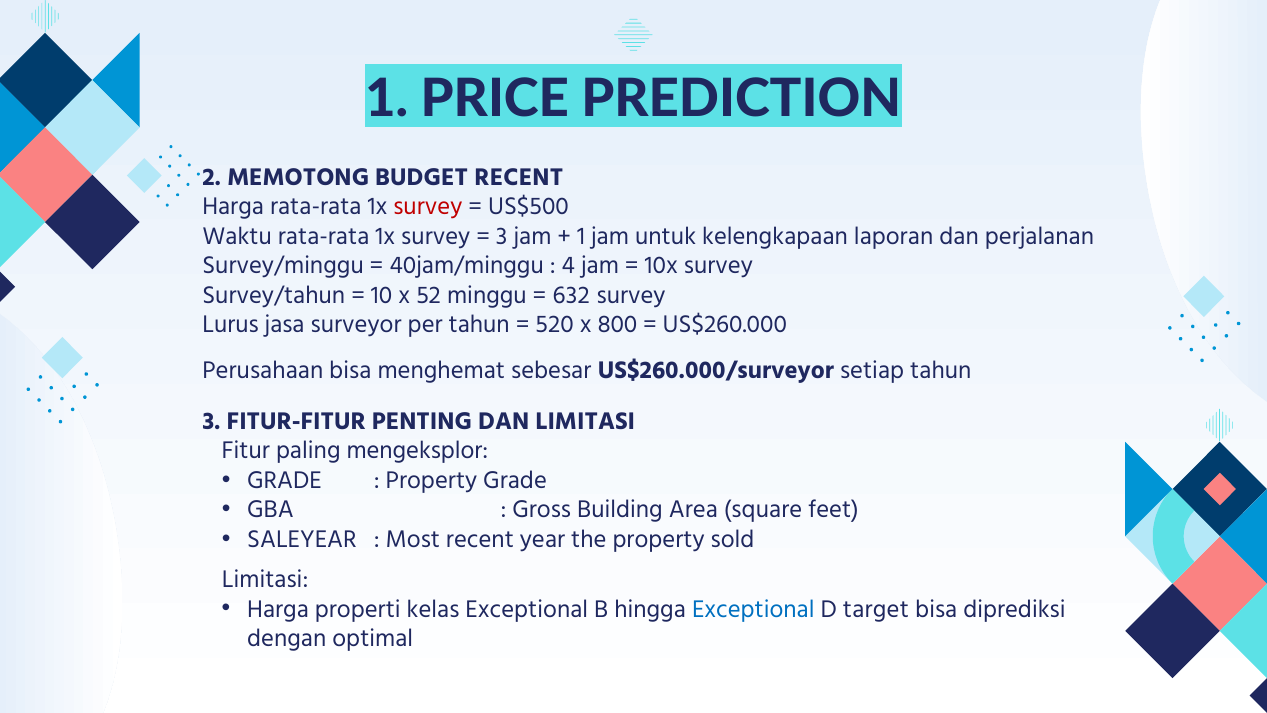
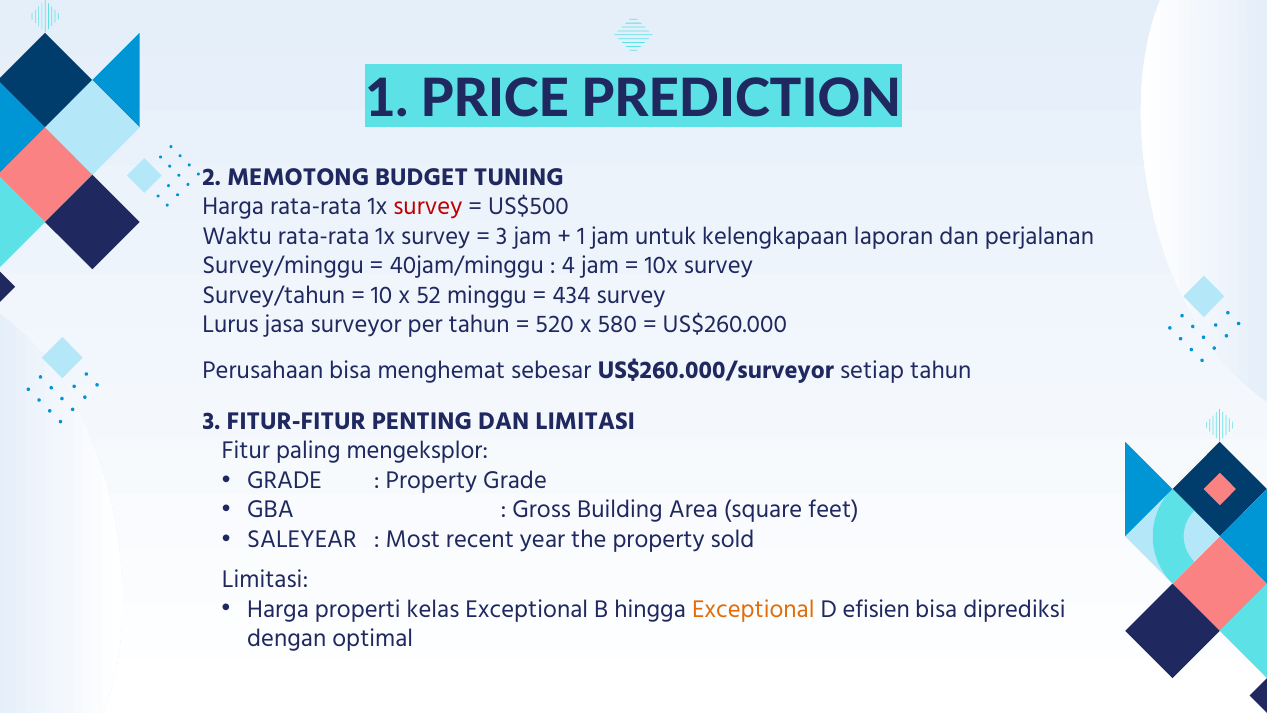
BUDGET RECENT: RECENT -> TUNING (519, 177)
632: 632 -> 434 (571, 295)
800: 800 -> 580 (617, 325)
Exceptional colour: blue -> orange (753, 609)
target: target -> efisien (876, 609)
